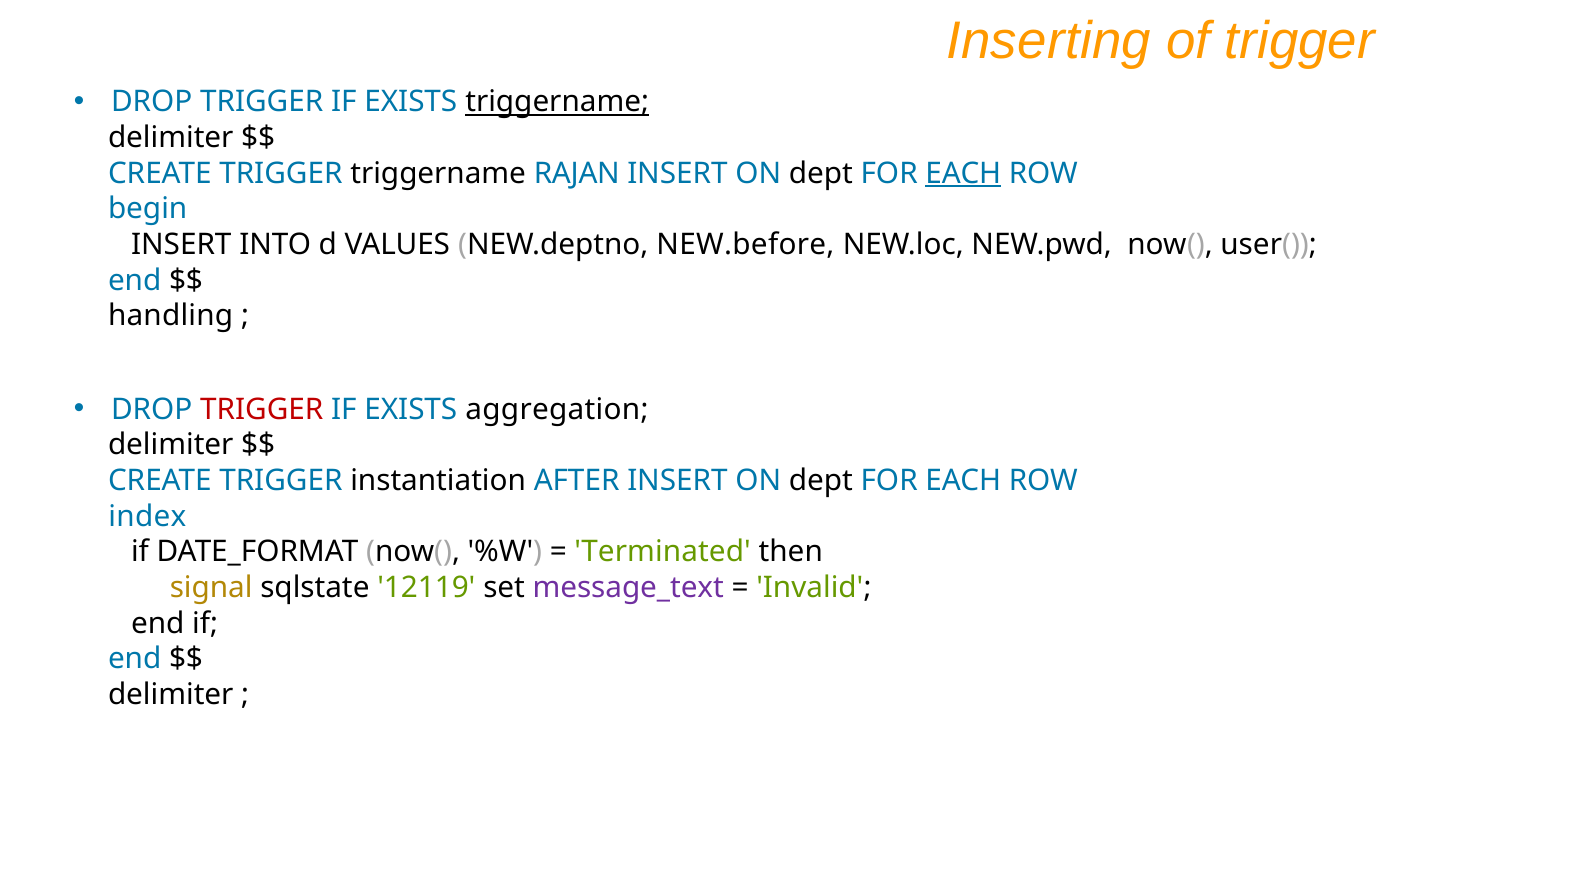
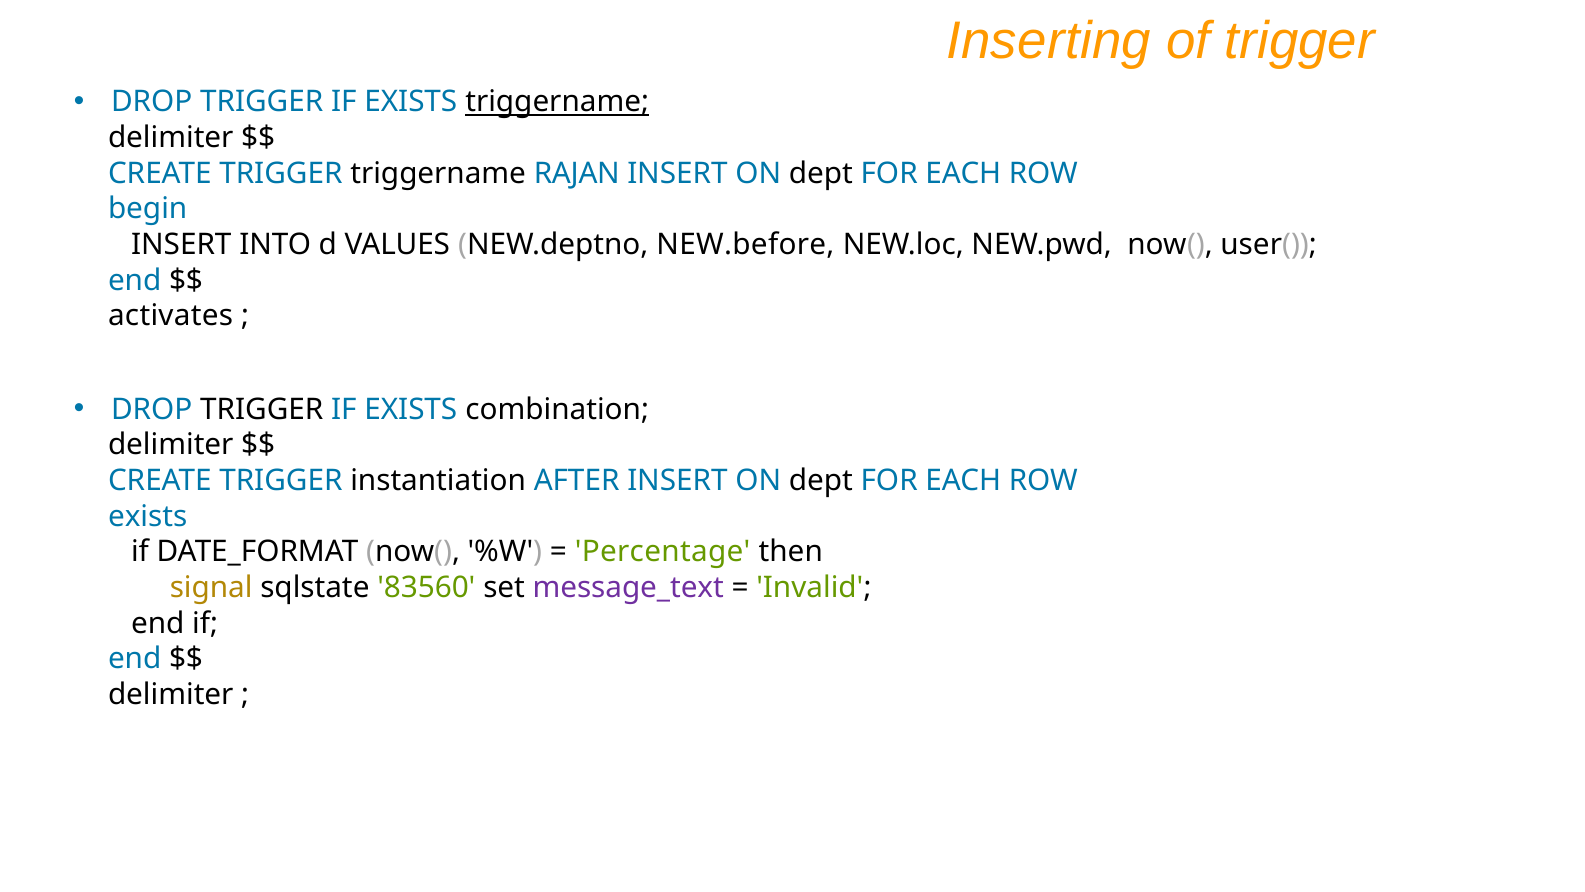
EACH underline: present -> none (963, 173)
handling: handling -> activates (171, 316)
TRIGGER colour: red -> black (262, 409)
aggregation: aggregation -> combination (557, 409)
index: index -> exists (148, 516)
Terminated: Terminated -> Percentage (663, 552)
12119: 12119 -> 83560 (426, 587)
